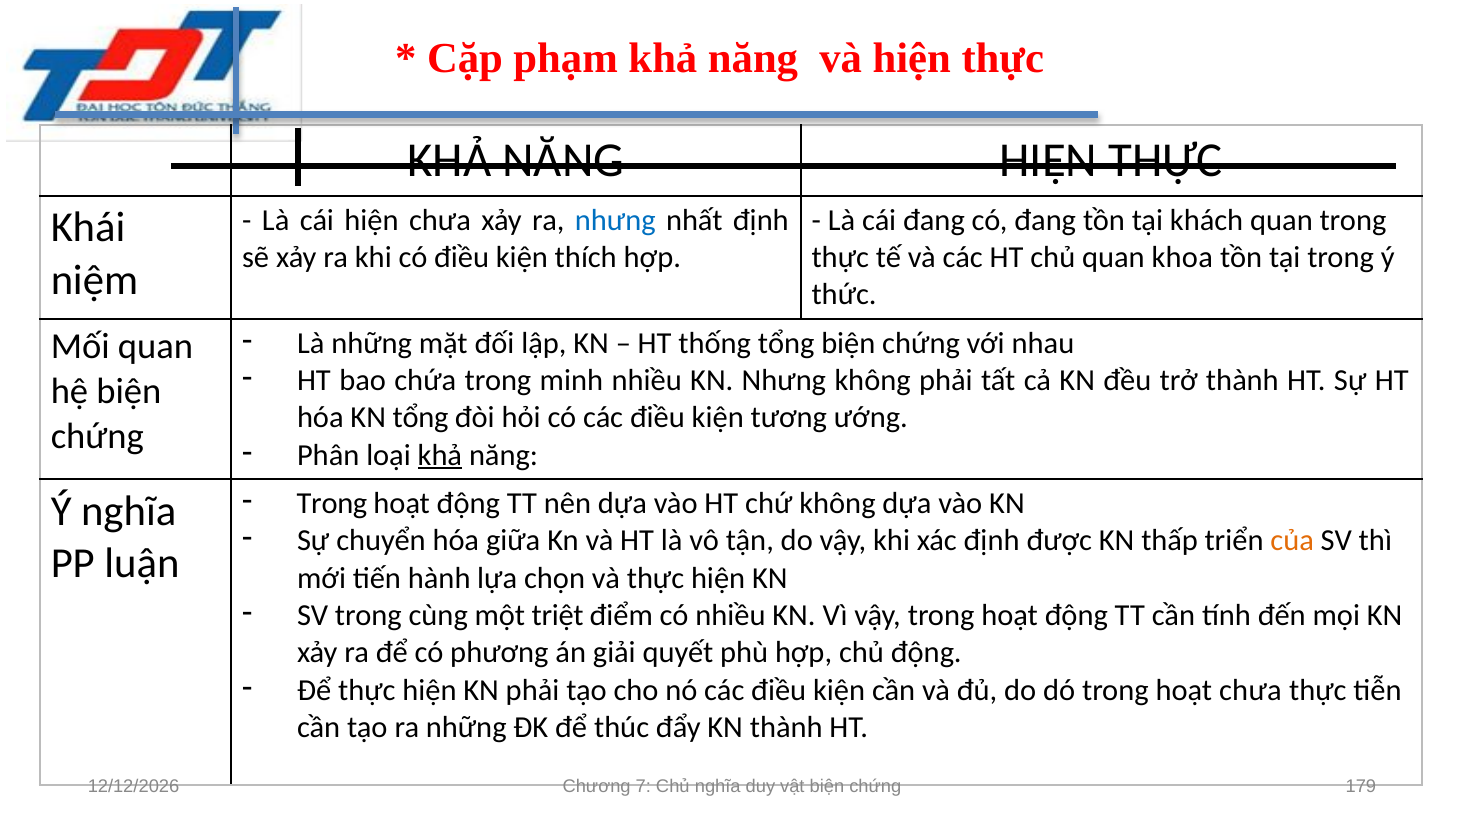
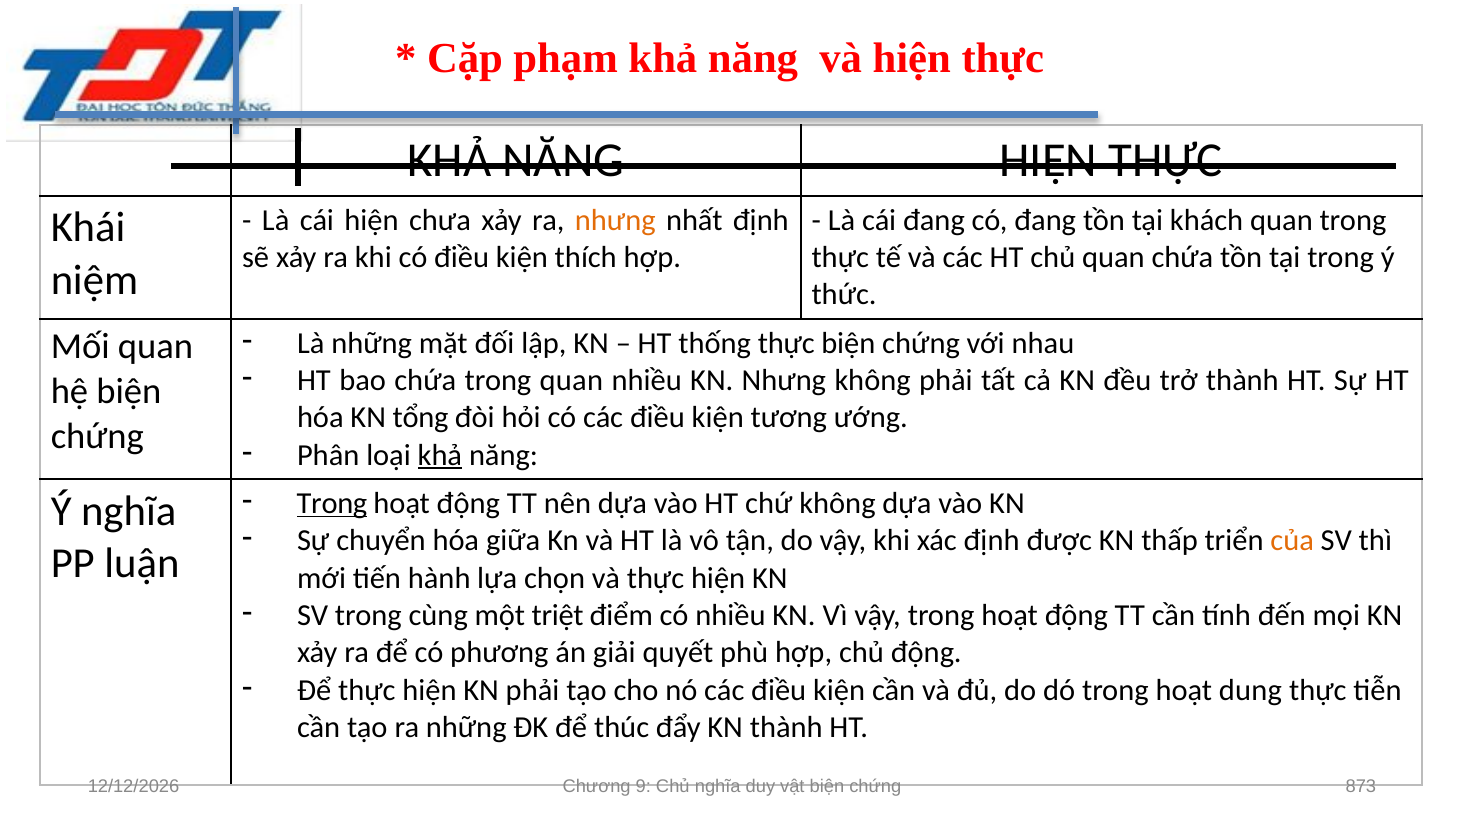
nhưng colour: blue -> orange (615, 220)
quan khoa: khoa -> chứa (1182, 258)
thống tổng: tổng -> thực (786, 343)
trong minh: minh -> quan (571, 381)
Trong underline: none -> present (332, 504)
hoạt chưa: chưa -> dung (1250, 690)
7: 7 -> 9 (643, 786)
179: 179 -> 873 (1361, 786)
